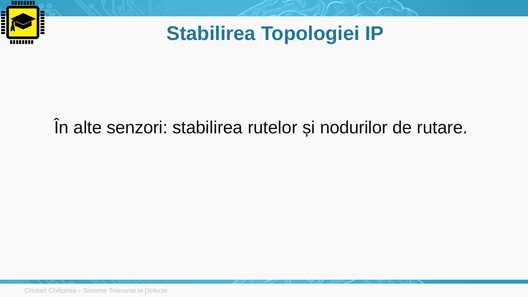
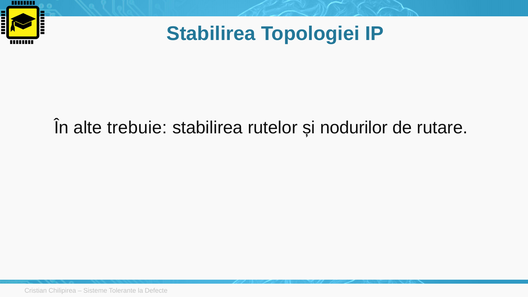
senzori: senzori -> trebuie (137, 128)
